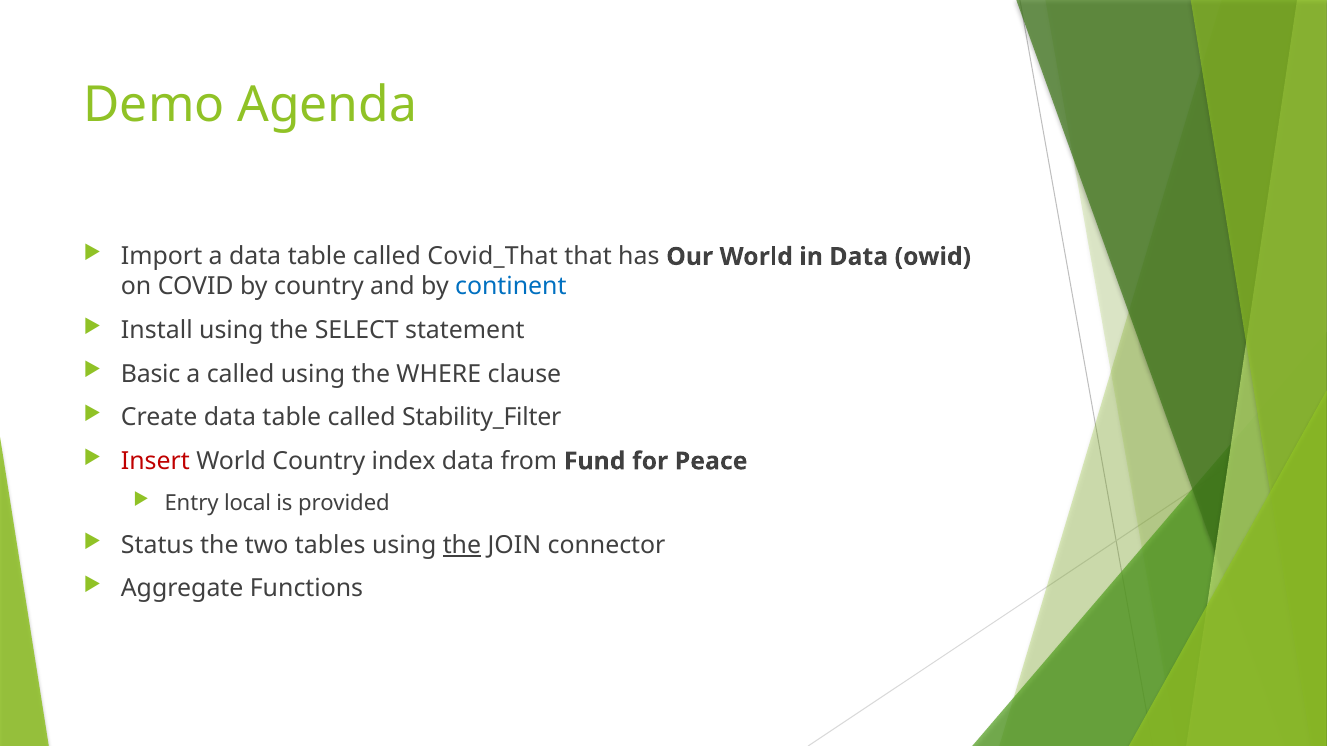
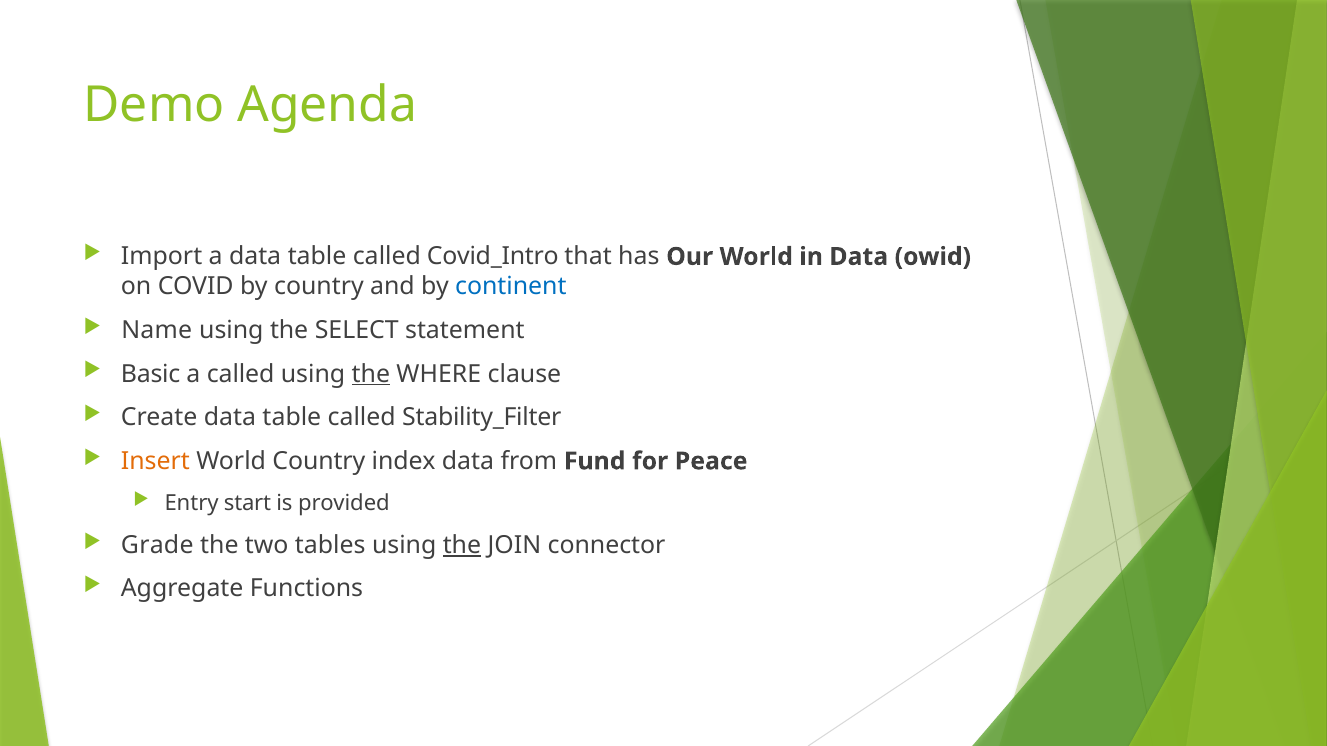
Covid_That: Covid_That -> Covid_Intro (493, 257)
Install: Install -> Name (157, 330)
the underline: none -> present (371, 374)
Insert colour: red -> orange (155, 461)
local: local -> start (248, 503)
Status: Status -> Grade (157, 545)
